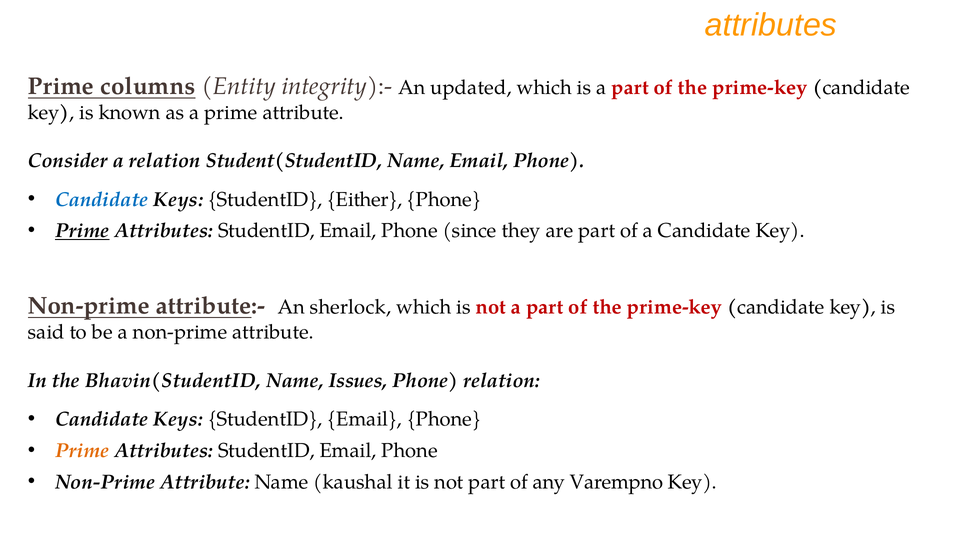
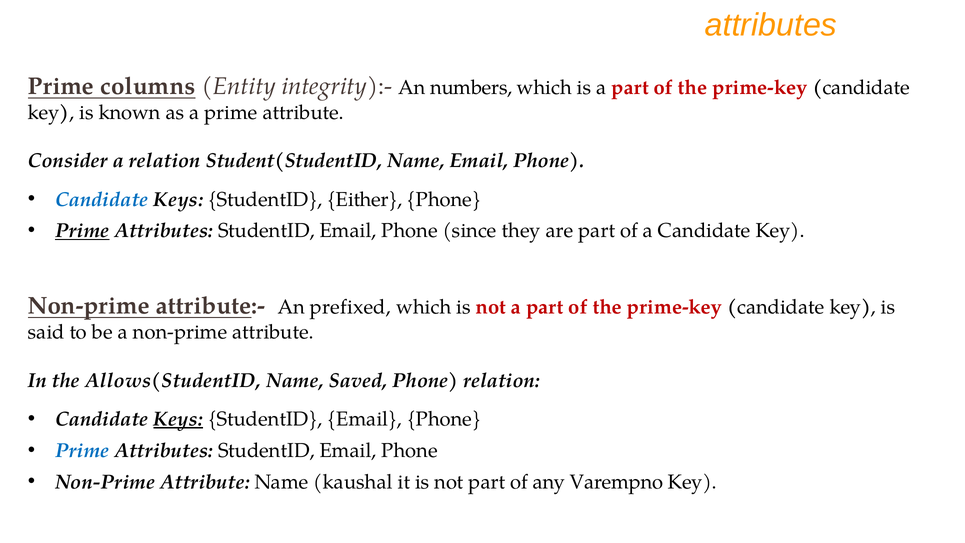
updated: updated -> numbers (471, 88)
sherlock: sherlock -> prefixed (350, 307)
Bhavin(StudentID: Bhavin(StudentID -> Allows(StudentID (173, 380)
Issues: Issues -> Saved (358, 380)
Keys underline: none -> present (178, 419)
Prime colour: orange -> blue (82, 450)
